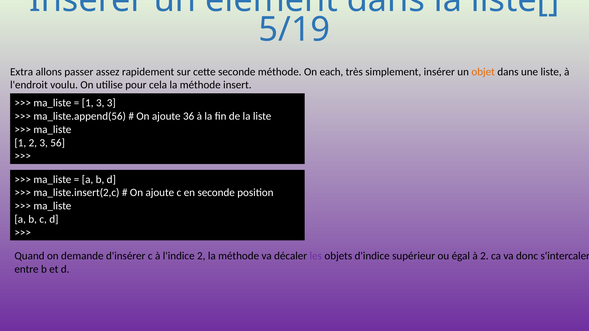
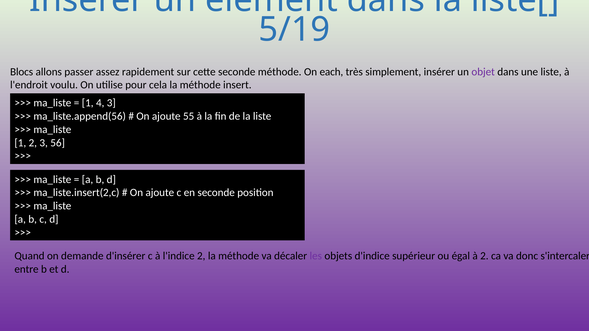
Extra: Extra -> Blocs (22, 72)
objet colour: orange -> purple (483, 72)
1 3: 3 -> 4 (100, 103)
36: 36 -> 55 (189, 116)
